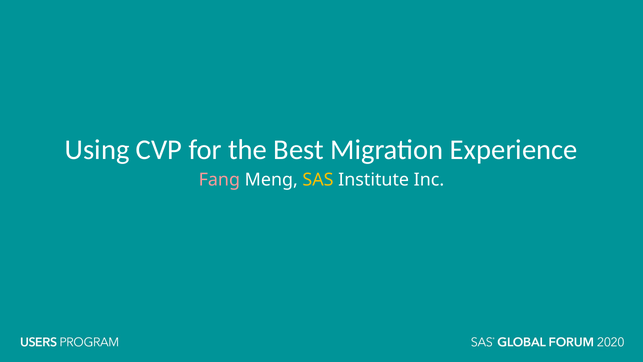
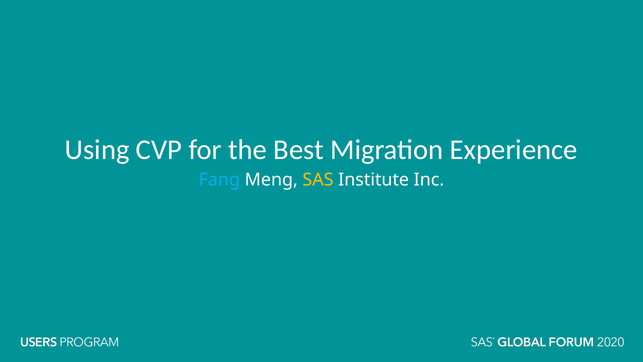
Fang colour: pink -> light blue (219, 180)
